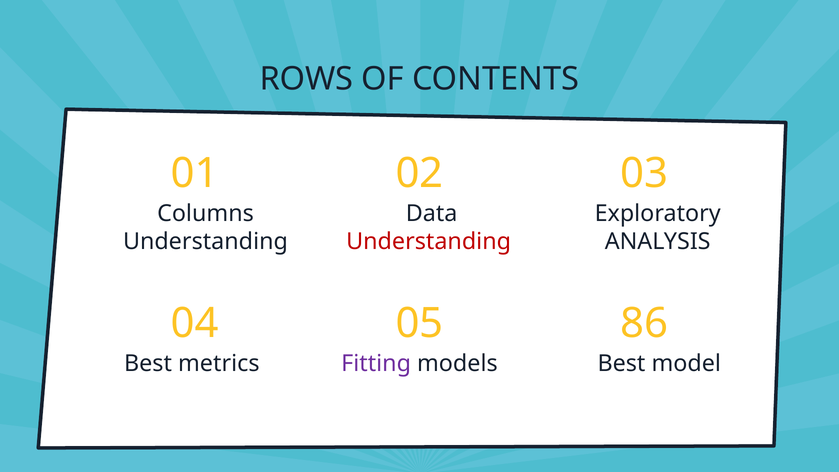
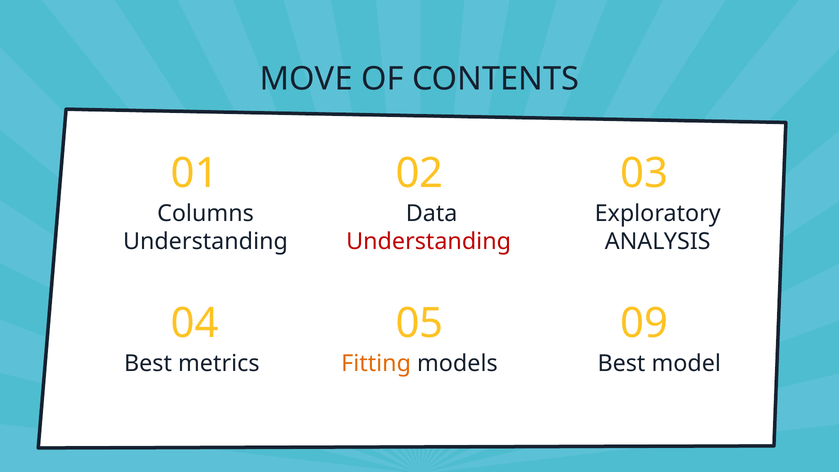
ROWS: ROWS -> MOVE (306, 79)
86: 86 -> 09 (644, 324)
Fitting colour: purple -> orange (376, 363)
